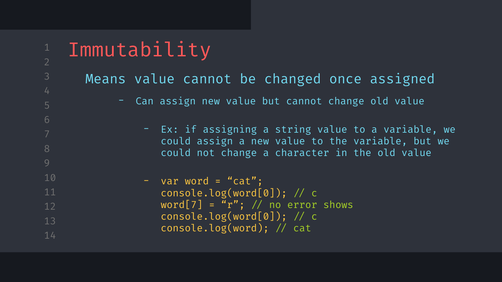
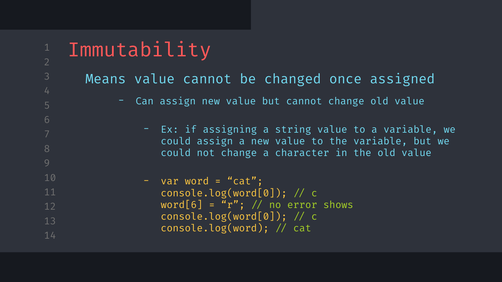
word[7: word[7 -> word[6 (182, 205)
